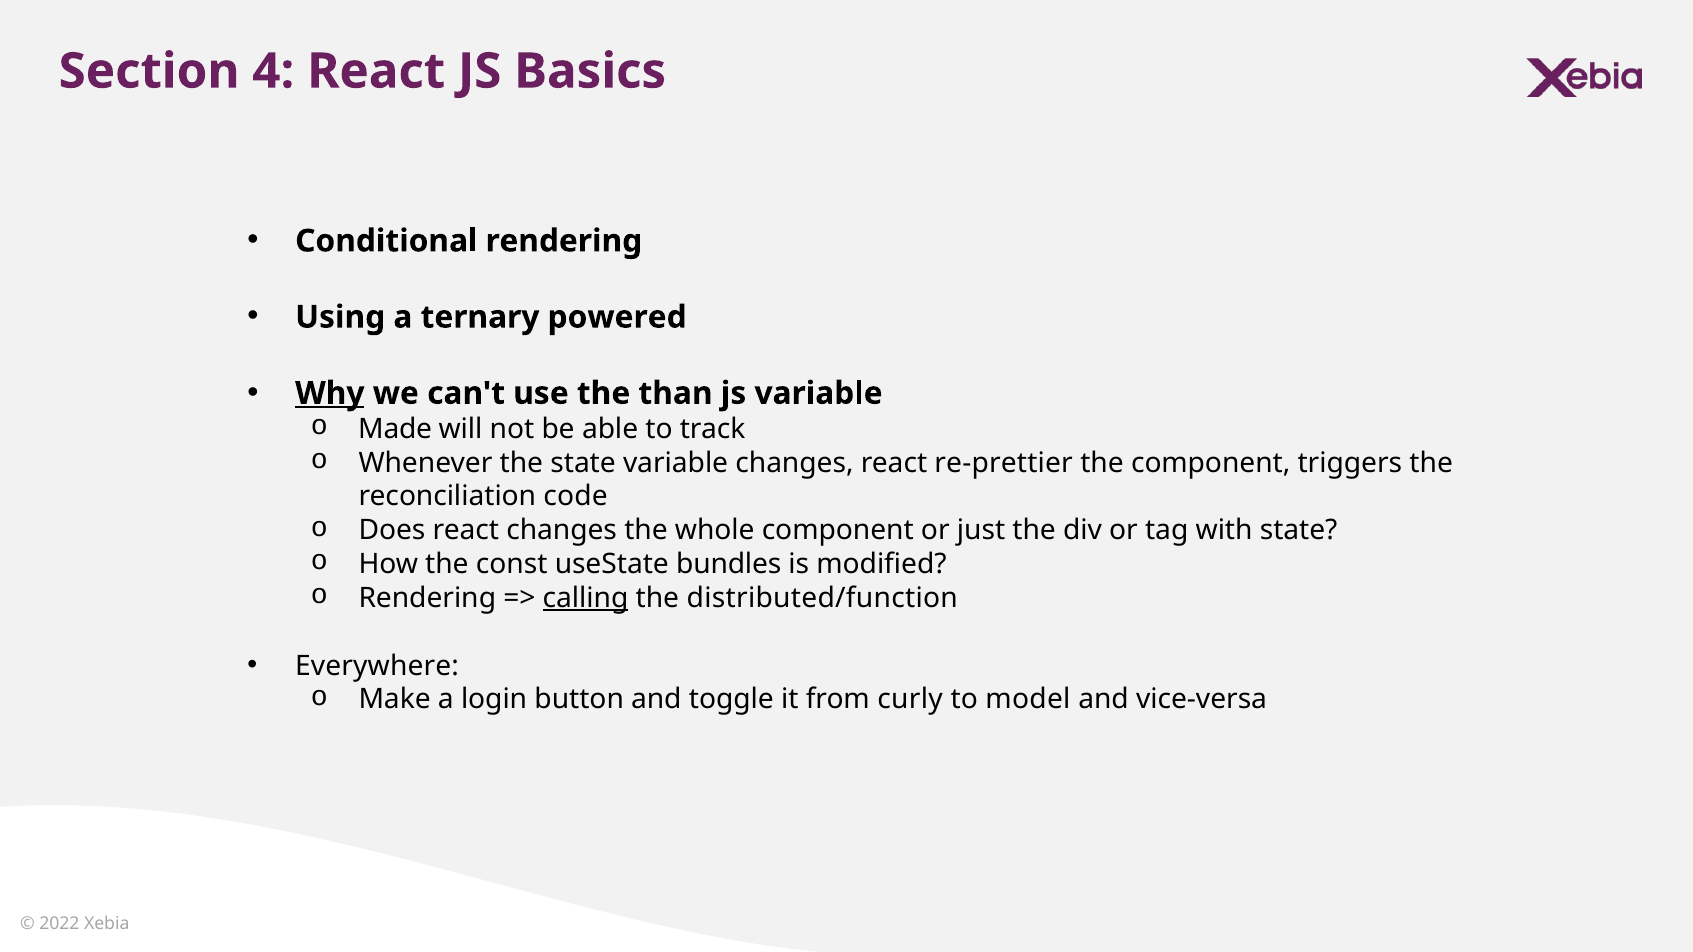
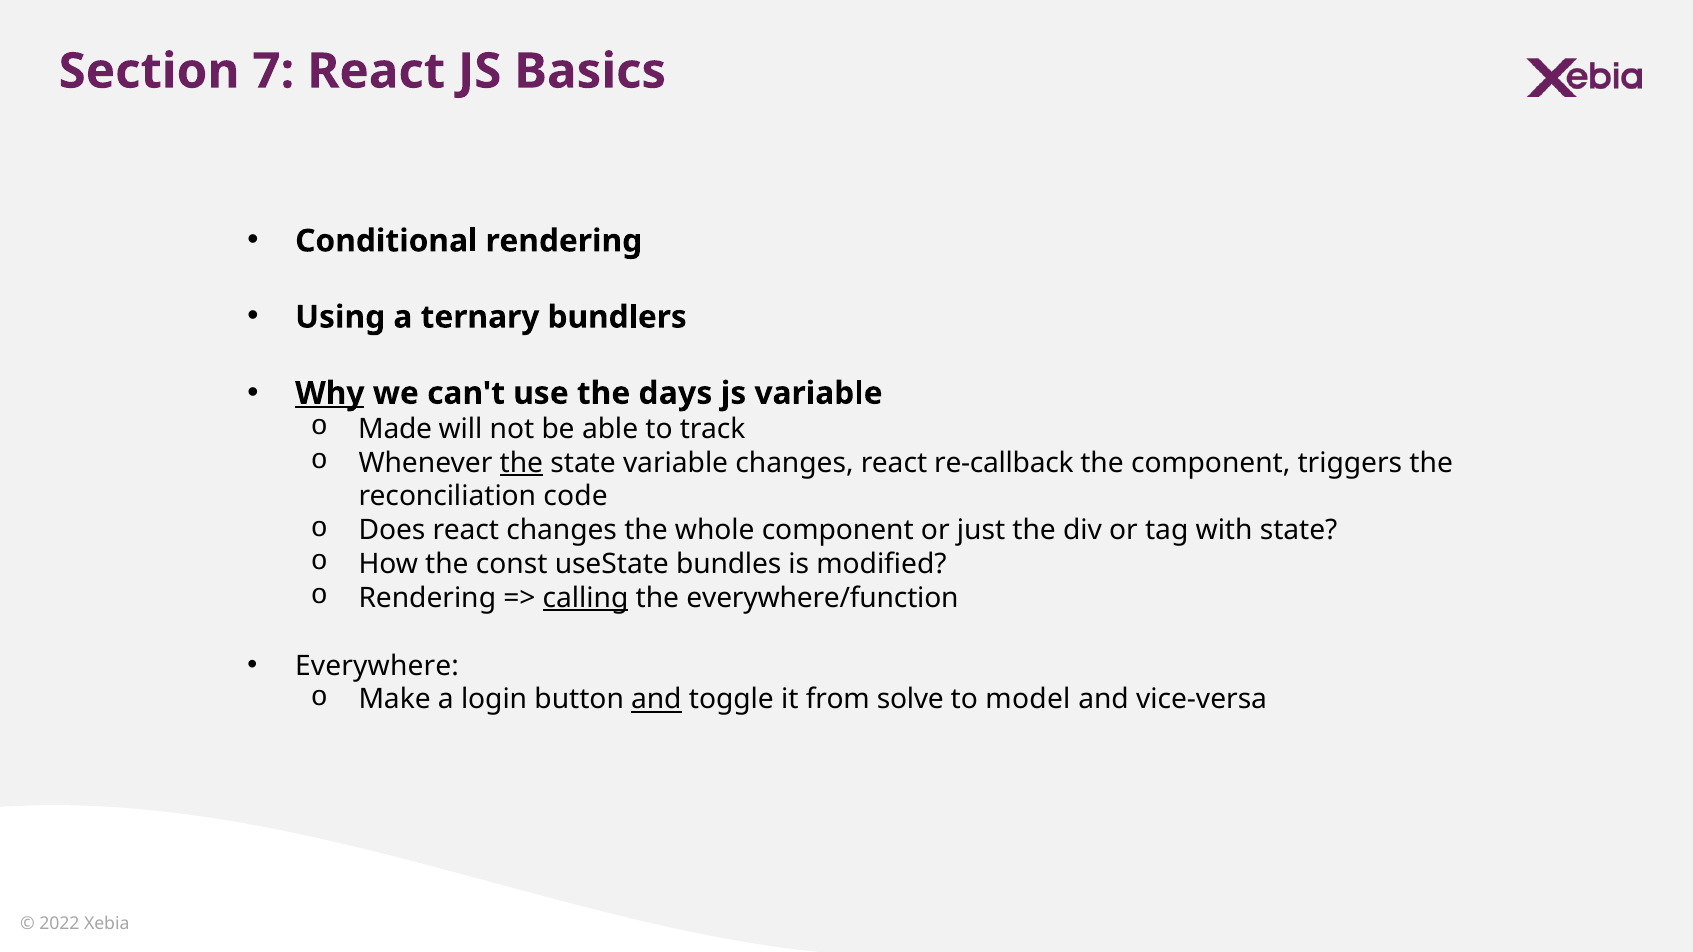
4: 4 -> 7 (273, 71)
powered: powered -> bundlers (617, 317)
than: than -> days (675, 393)
the underline: none -> present (521, 463)
re-prettier: re-prettier -> re-callback (1004, 463)
distributed/function: distributed/function -> everywhere/function (823, 598)
and underline: none -> present (656, 700)
curly: curly -> solve (910, 700)
